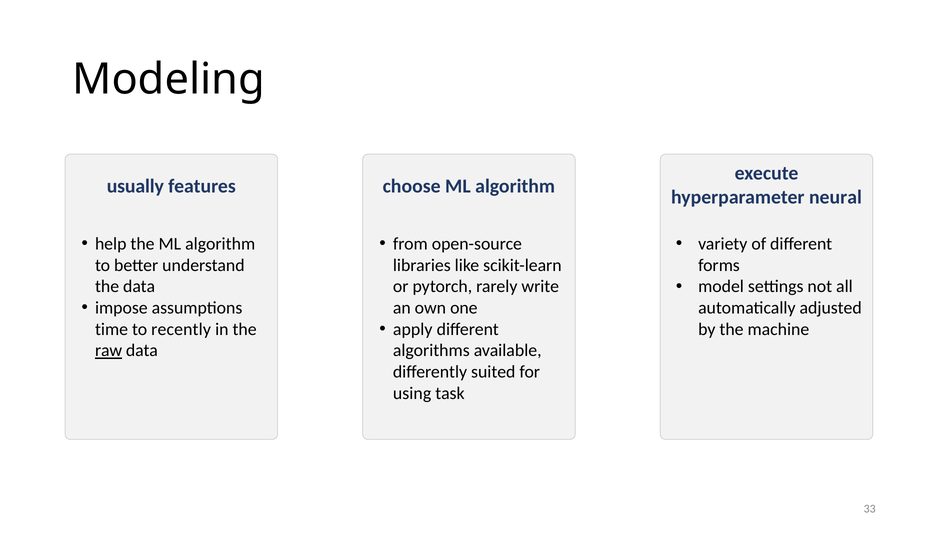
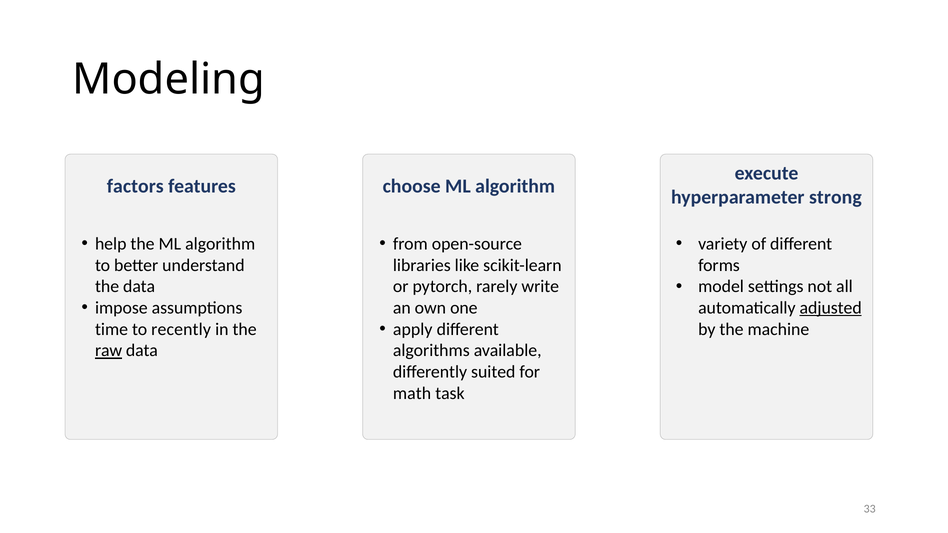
usually: usually -> factors (135, 186)
neural: neural -> strong (835, 197)
adjusted underline: none -> present (831, 308)
using: using -> math (412, 393)
